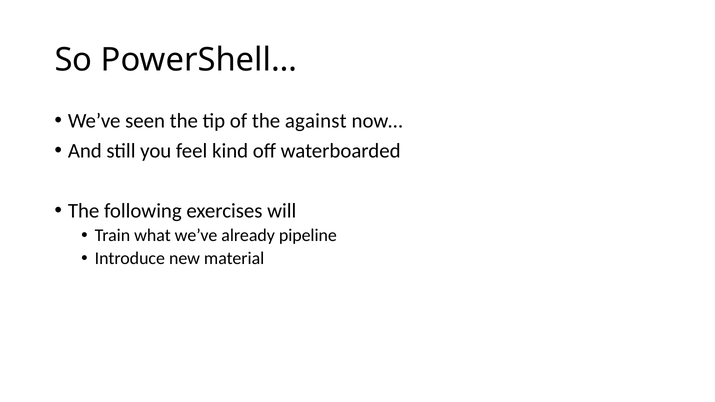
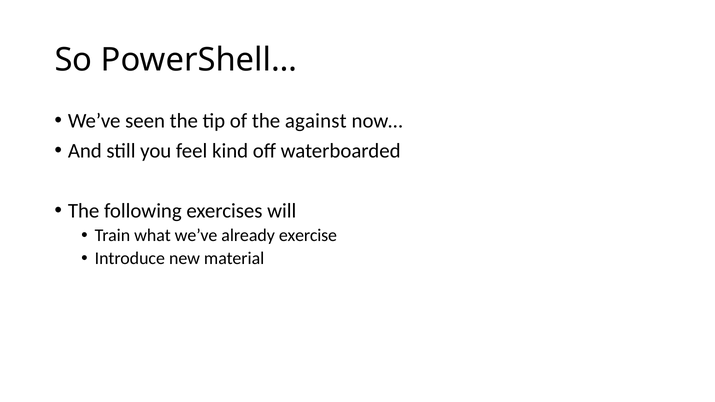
pipeline: pipeline -> exercise (308, 235)
